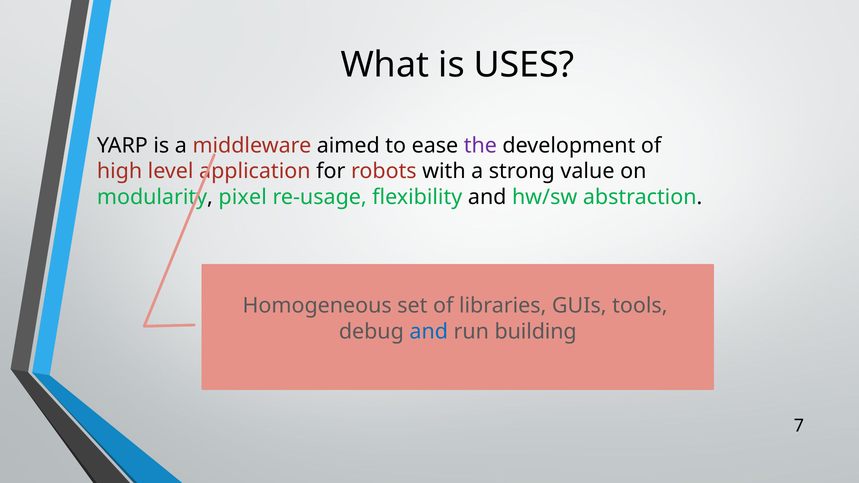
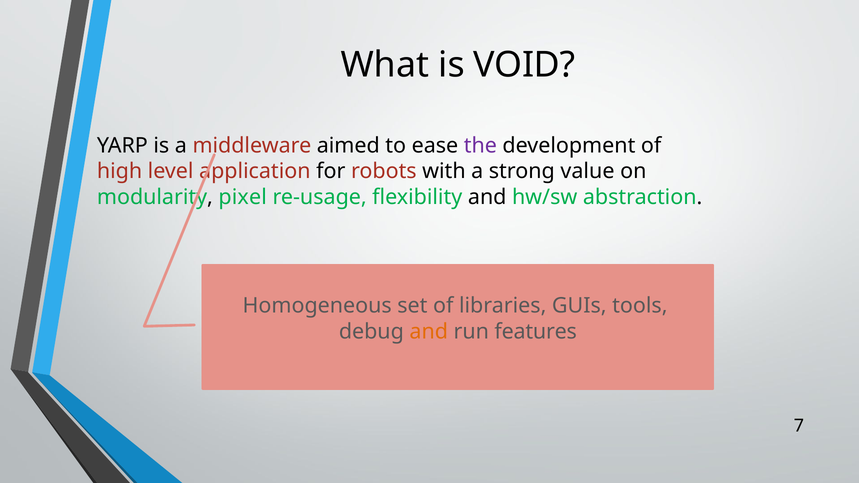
USES: USES -> VOID (524, 65)
and colour: blue -> orange (429, 332)
building: building -> features (536, 332)
